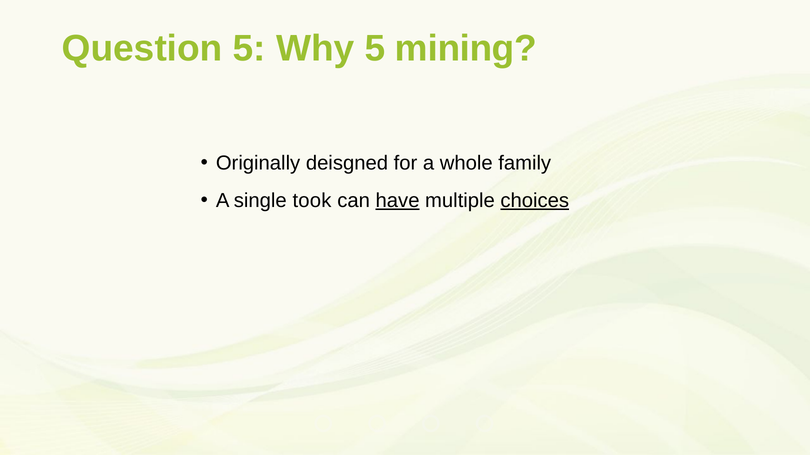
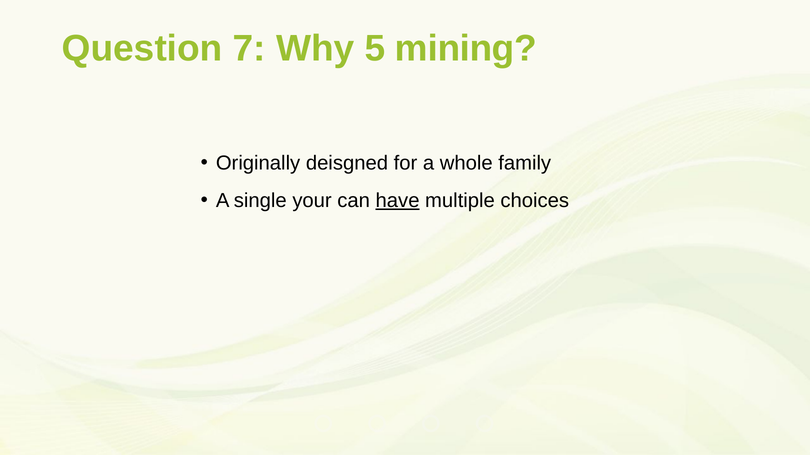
Question 5: 5 -> 7 (249, 49)
took: took -> your (312, 201)
choices underline: present -> none (535, 201)
